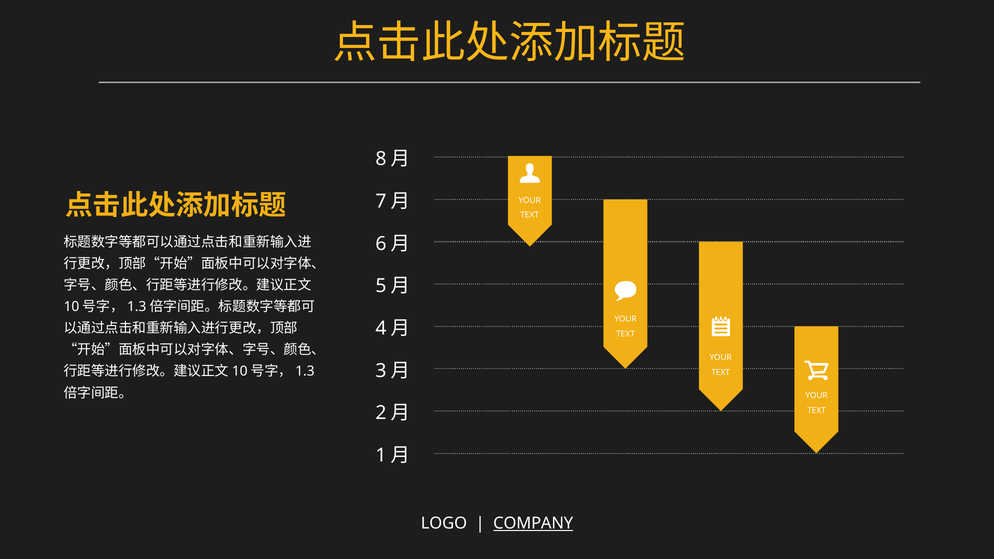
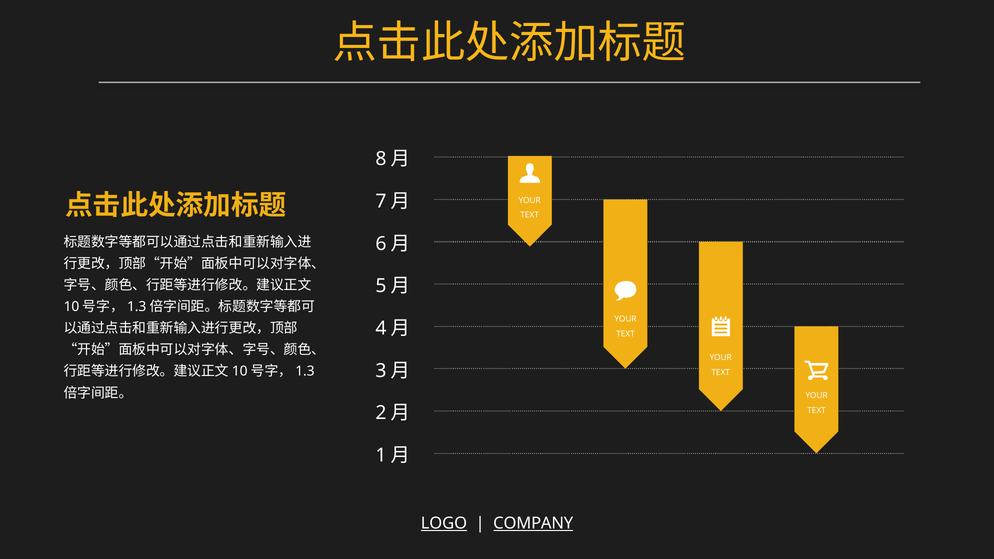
LOGO underline: none -> present (444, 524)
